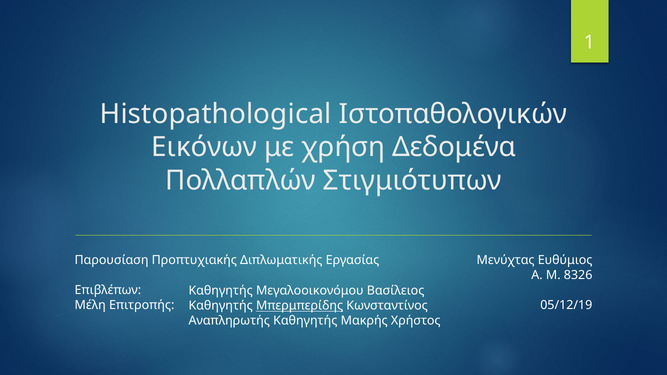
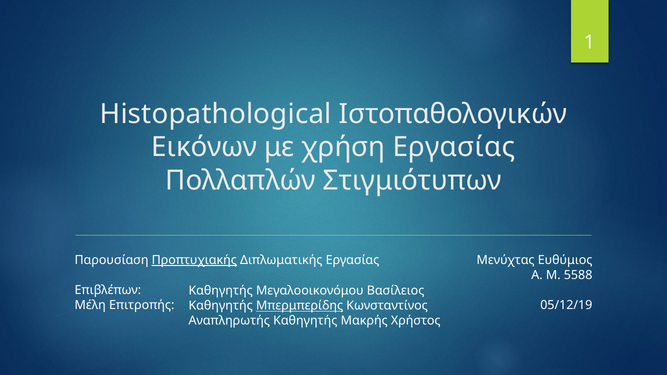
χρήση Δεδομένα: Δεδομένα -> Εργασίας (454, 147)
Προπτυχιακής underline: none -> present (194, 260)
8326: 8326 -> 5588 (578, 275)
